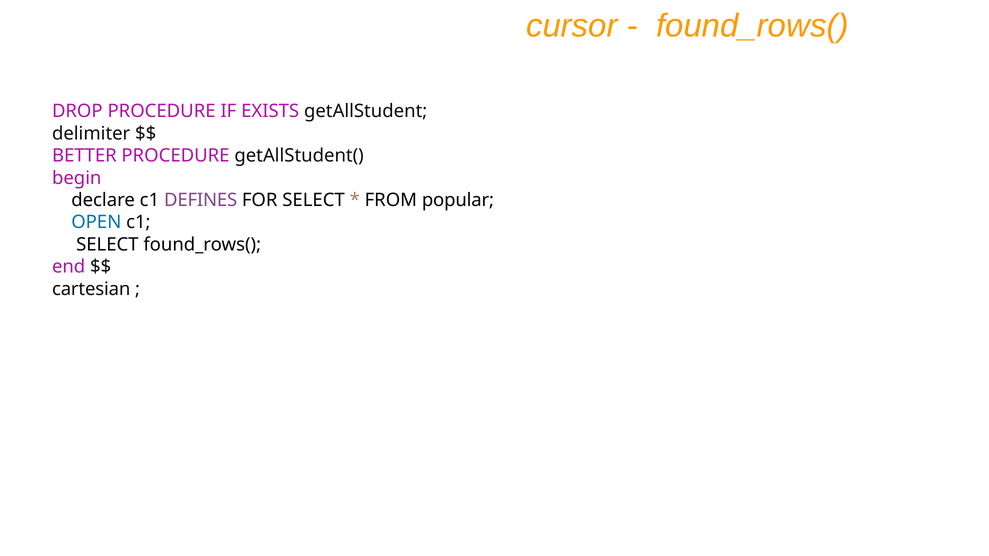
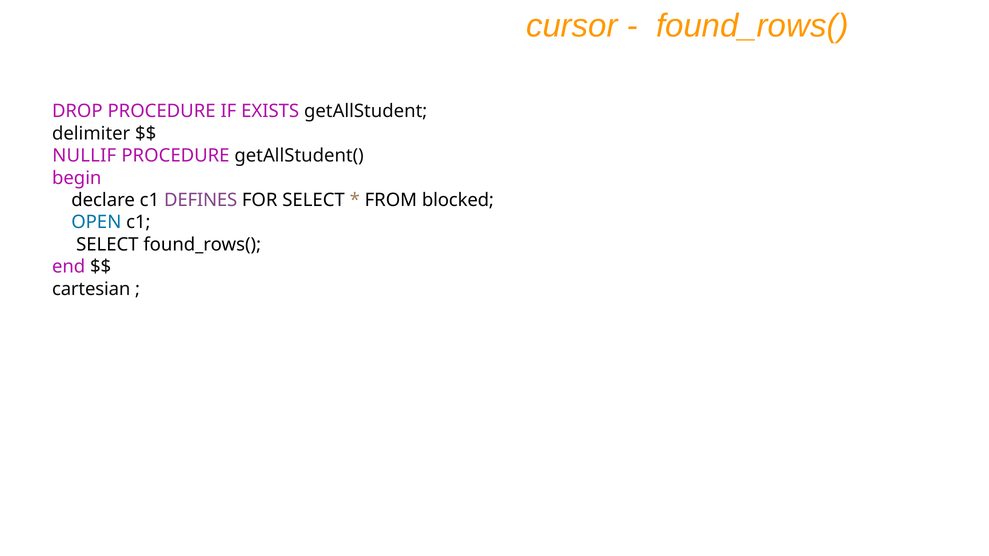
BETTER: BETTER -> NULLIF (84, 156)
popular: popular -> blocked (458, 200)
